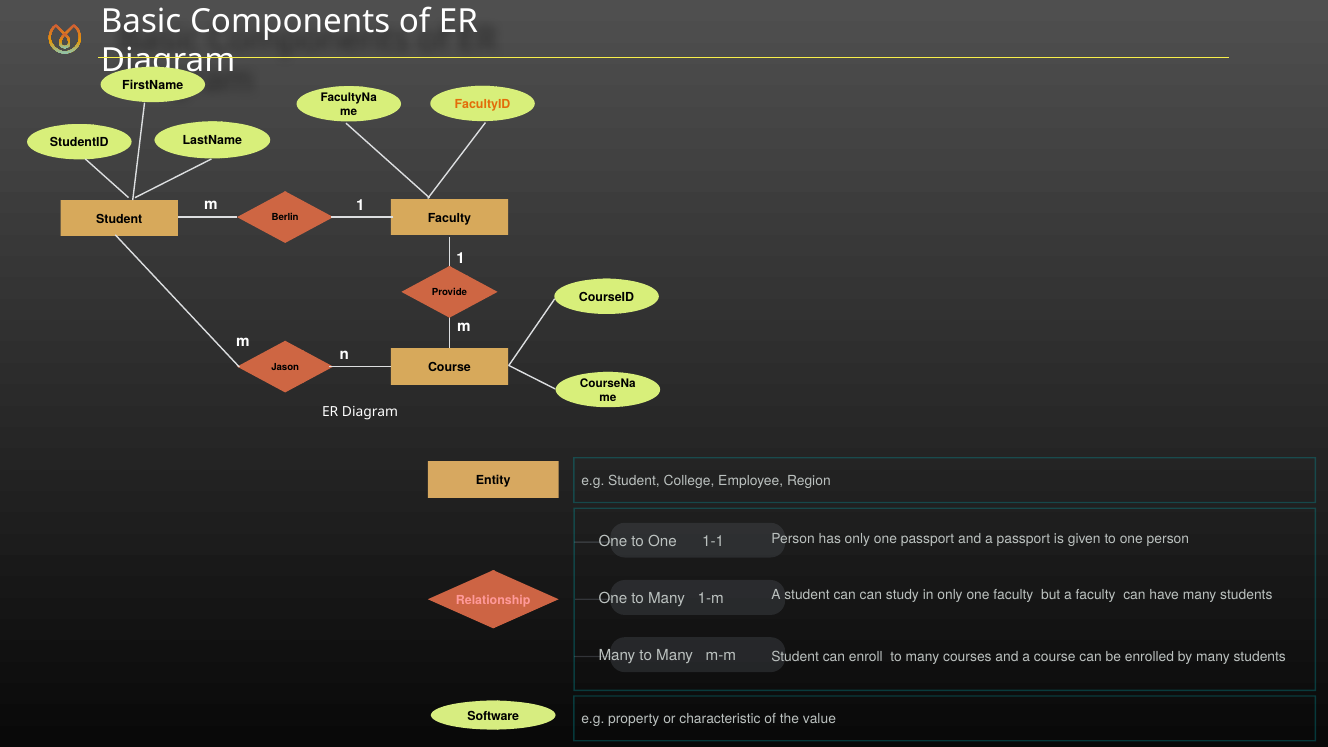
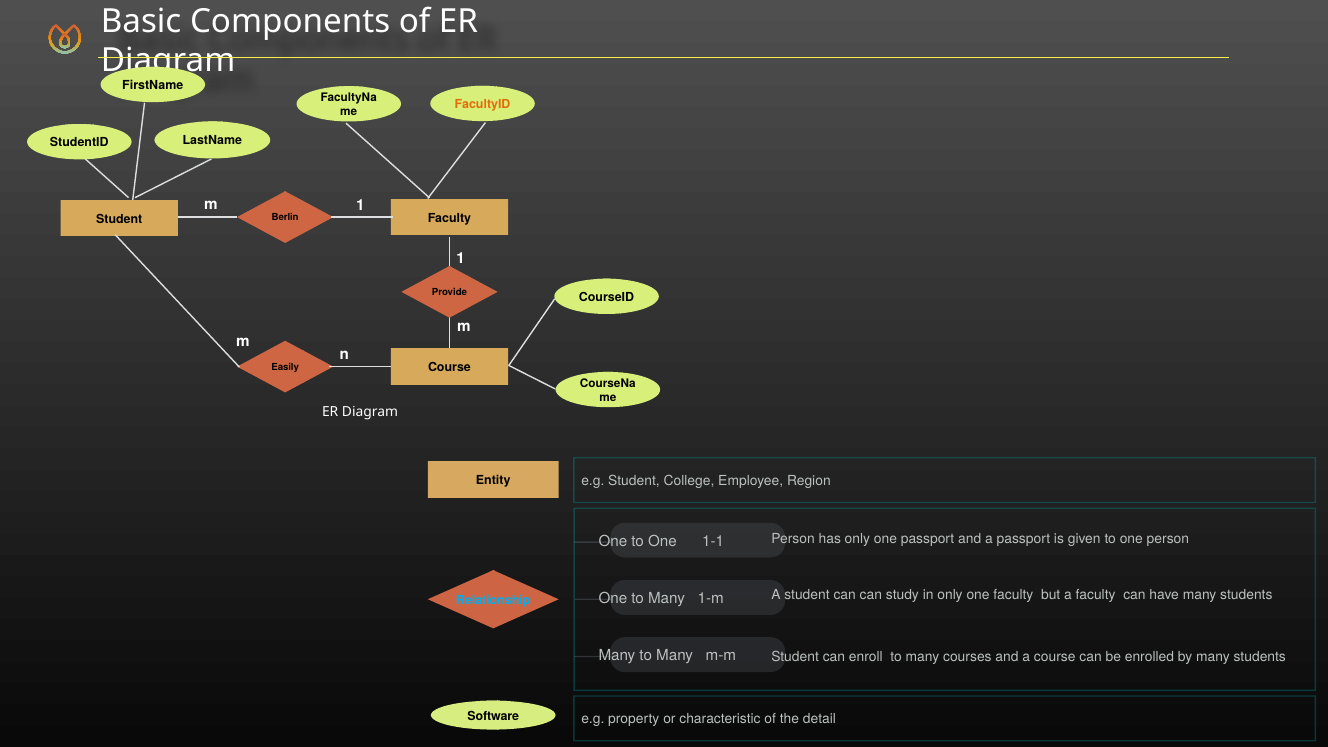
Jason: Jason -> Easily (285, 367)
Relationship colour: pink -> light blue (493, 600)
value: value -> detail (819, 719)
